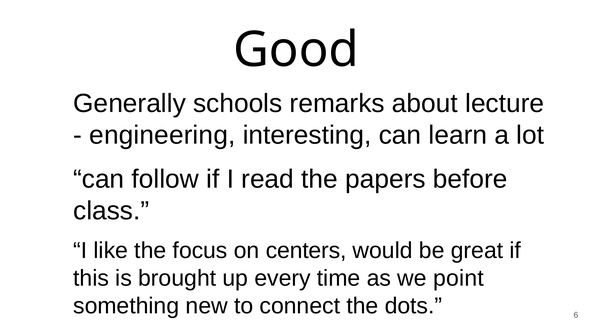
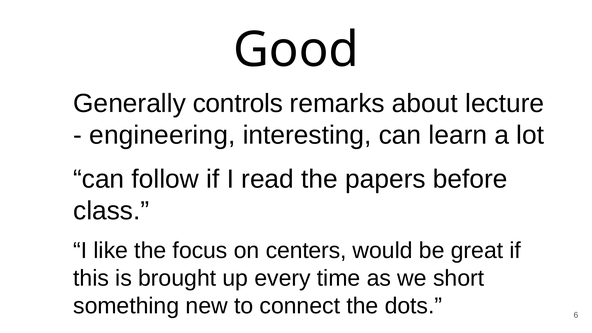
schools: schools -> controls (238, 104)
point: point -> short (459, 278)
